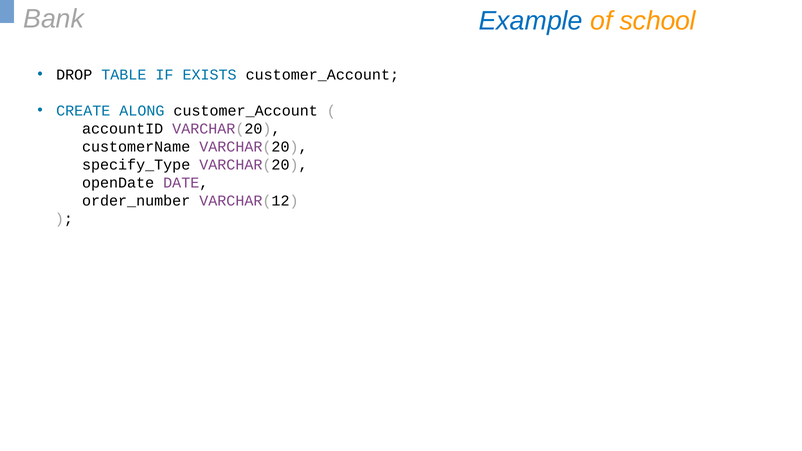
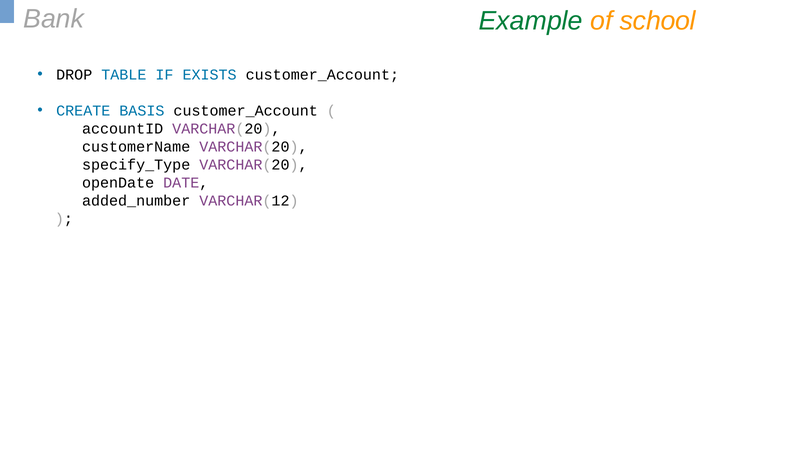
Example colour: blue -> green (531, 21)
ALONG: ALONG -> BASIS (142, 111)
order_number: order_number -> added_number (136, 201)
